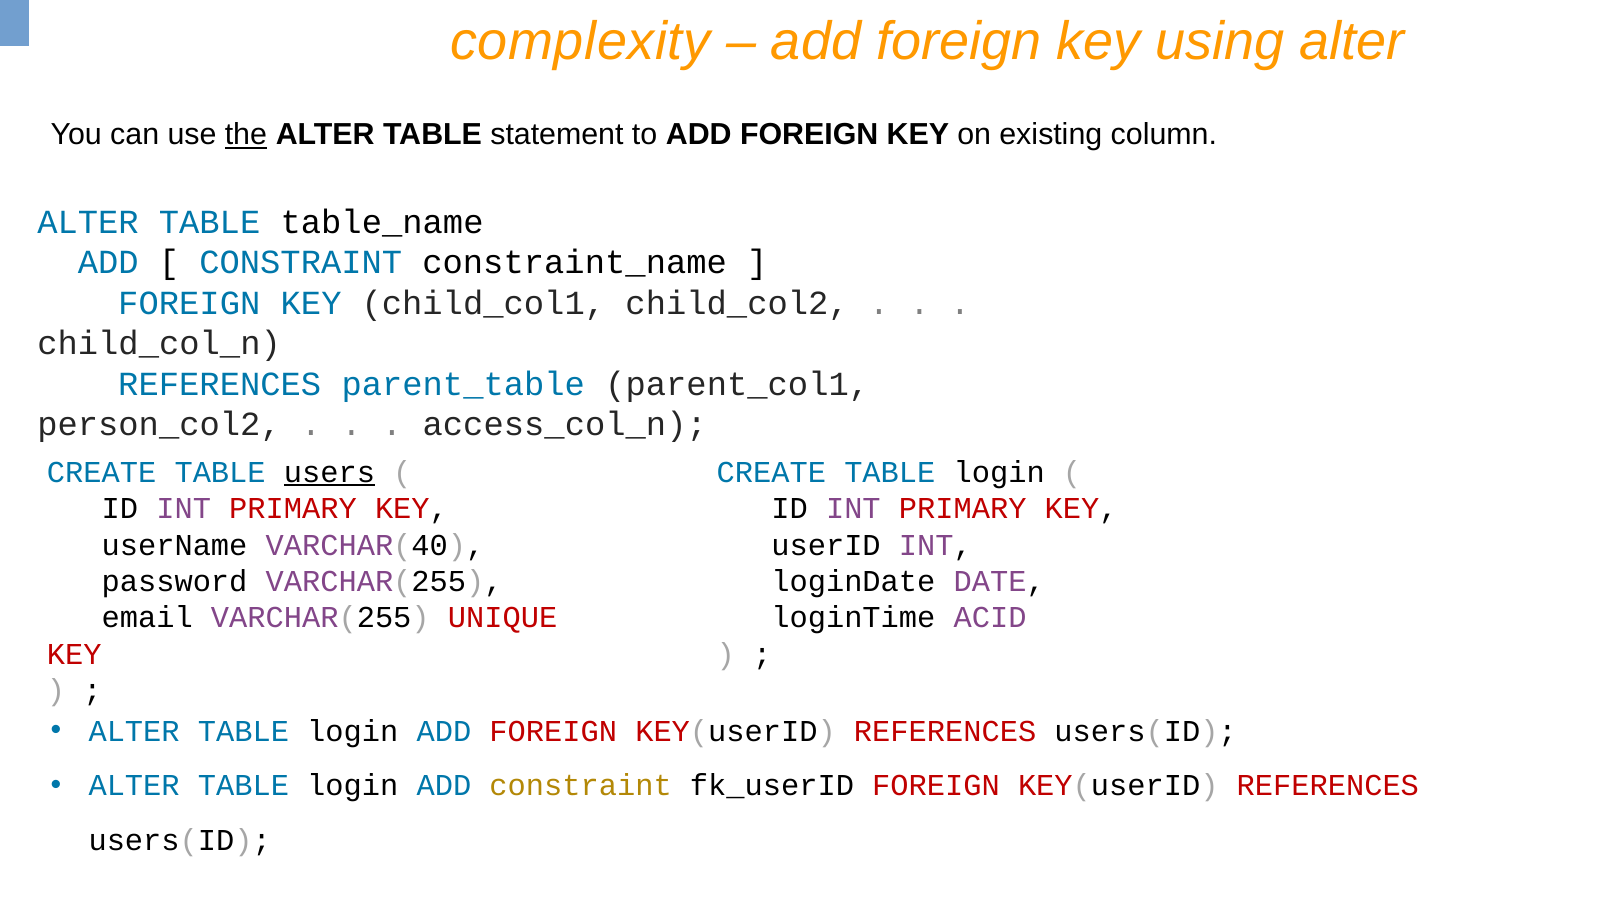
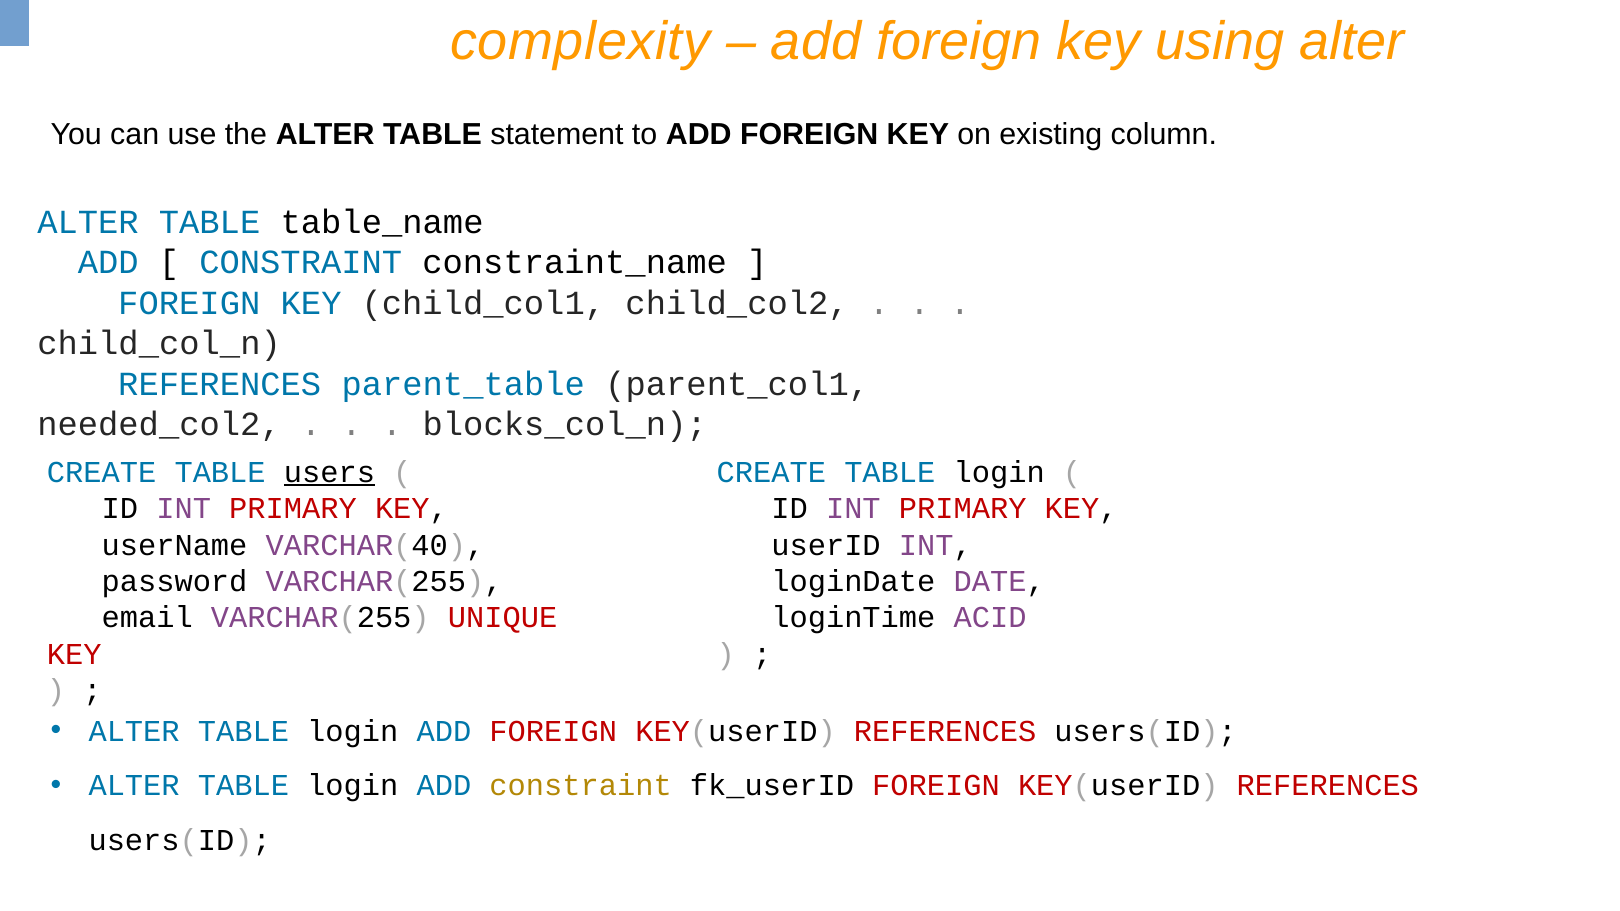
the underline: present -> none (246, 135)
person_col2: person_col2 -> needed_col2 (159, 425)
access_col_n: access_col_n -> blocks_col_n (565, 425)
